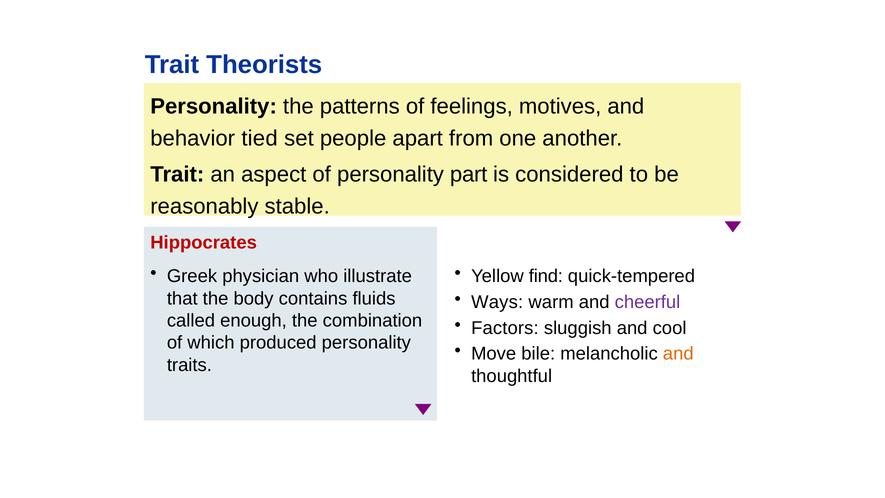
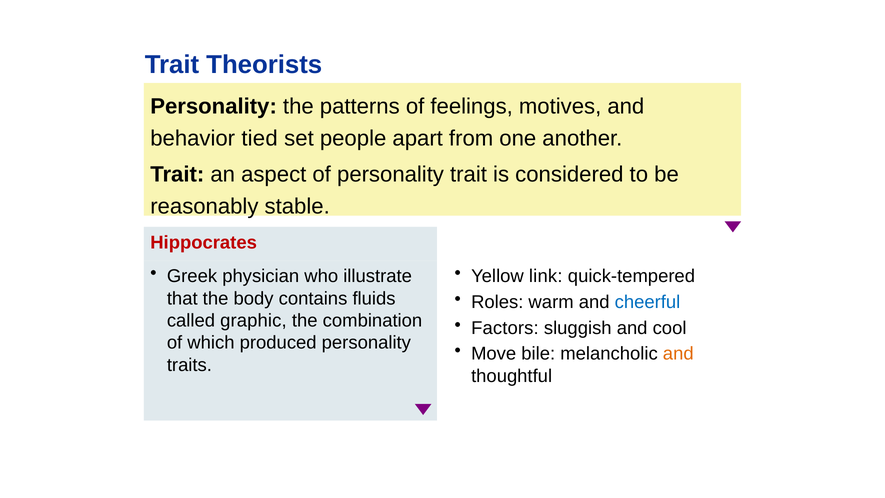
personality part: part -> trait (469, 174)
find: find -> link (546, 276)
Ways: Ways -> Roles (497, 302)
cheerful colour: purple -> blue (647, 302)
enough: enough -> graphic (253, 321)
